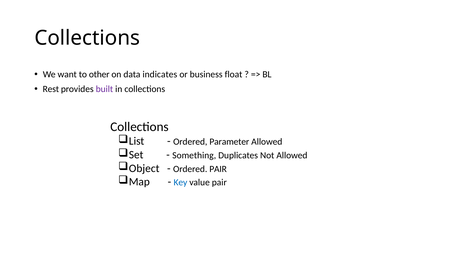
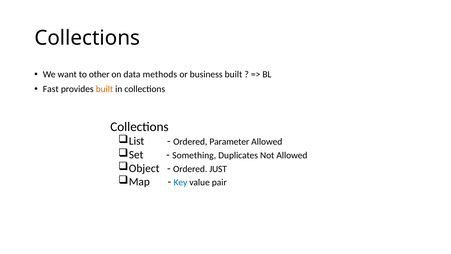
indicates: indicates -> methods (160, 74)
business float: float -> built (233, 74)
Rest: Rest -> Fast (51, 89)
built colour: purple -> orange (104, 89)
Ordered PAIR: PAIR -> JUST (218, 169)
